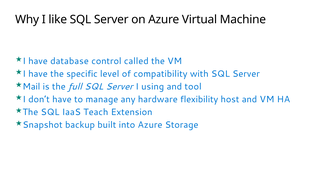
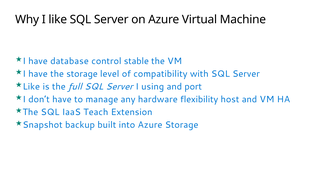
called: called -> stable (136, 61)
the specific: specific -> storage (82, 74)
Mail: Mail -> Like (31, 87)
tool: tool -> port (193, 87)
